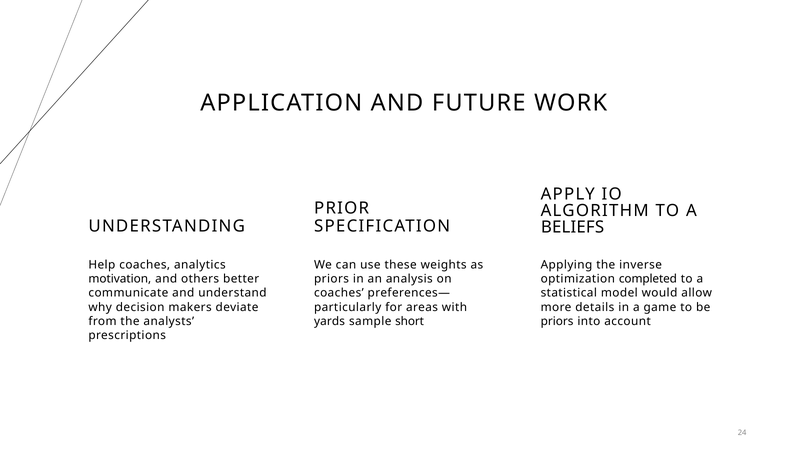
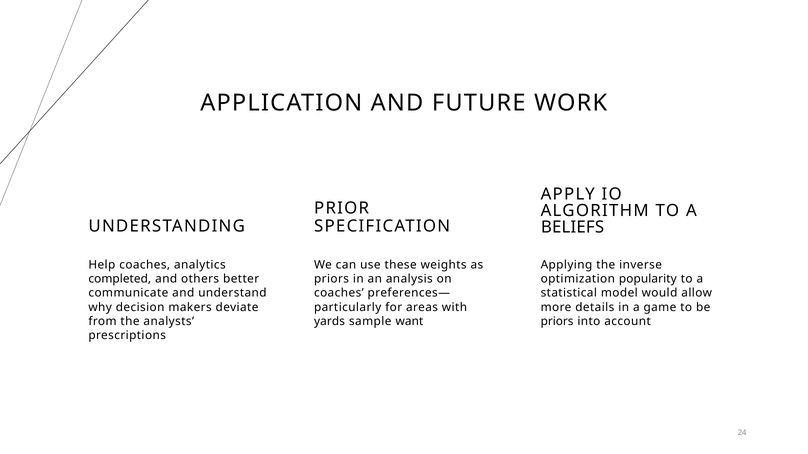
motivation: motivation -> completed (120, 279)
completed: completed -> popularity (648, 279)
short: short -> want (409, 322)
